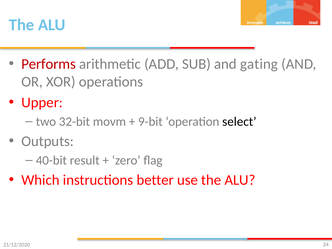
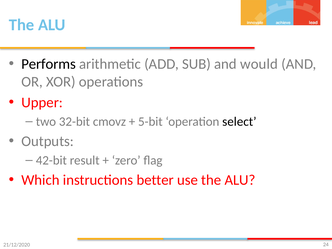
Performs colour: red -> black (49, 64)
gating: gating -> would (259, 64)
movm: movm -> cmovz (109, 121)
9-bit: 9-bit -> 5-bit (150, 121)
40-bit: 40-bit -> 42-bit (51, 160)
